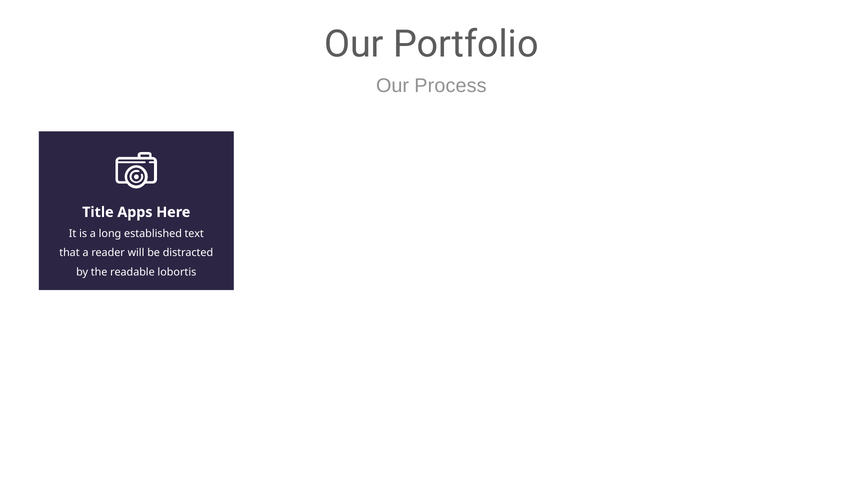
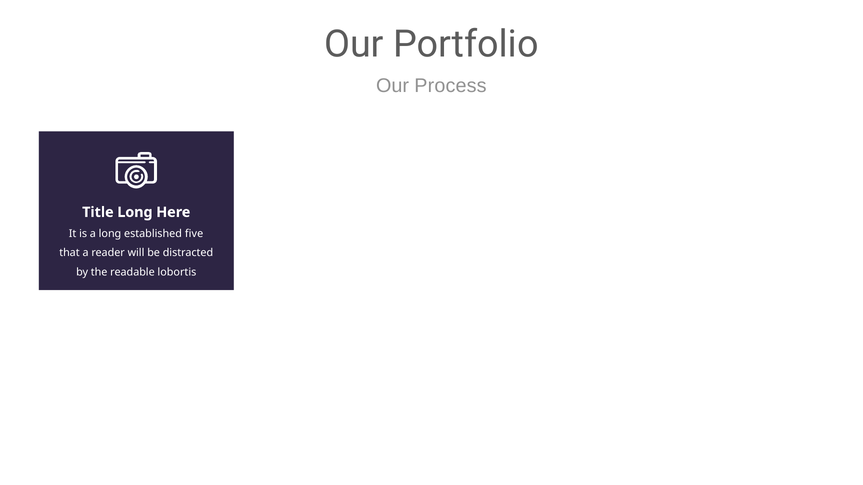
Title Apps: Apps -> Long (135, 212)
text: text -> five (194, 234)
